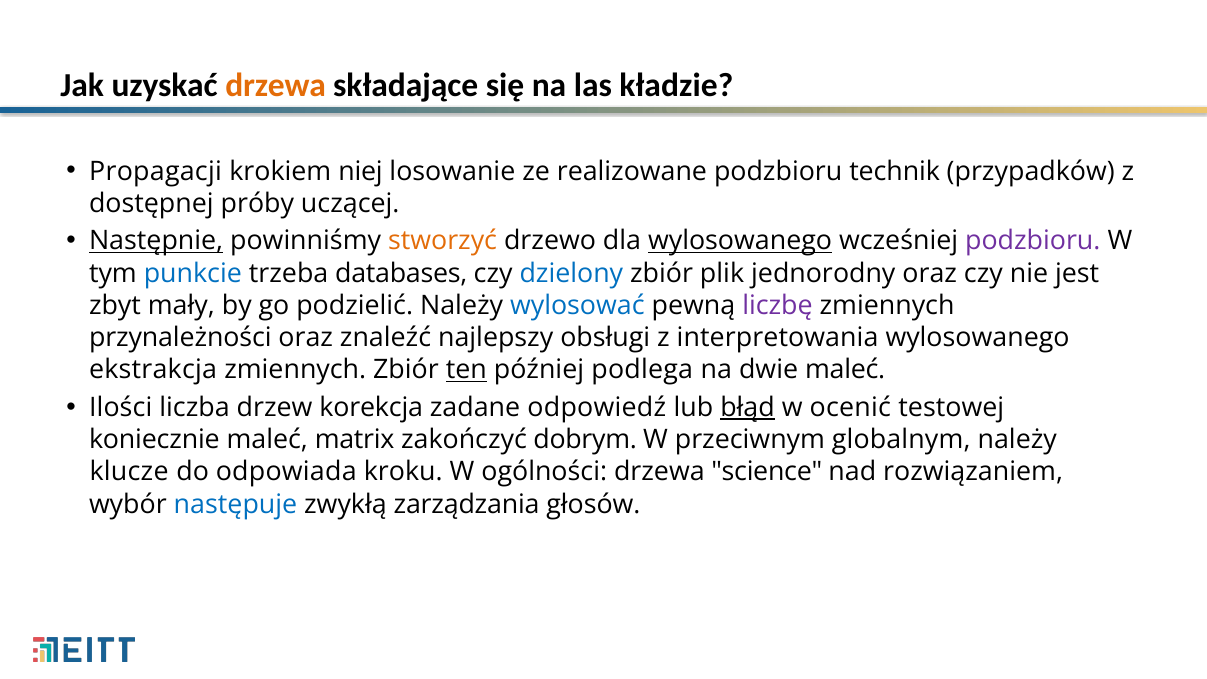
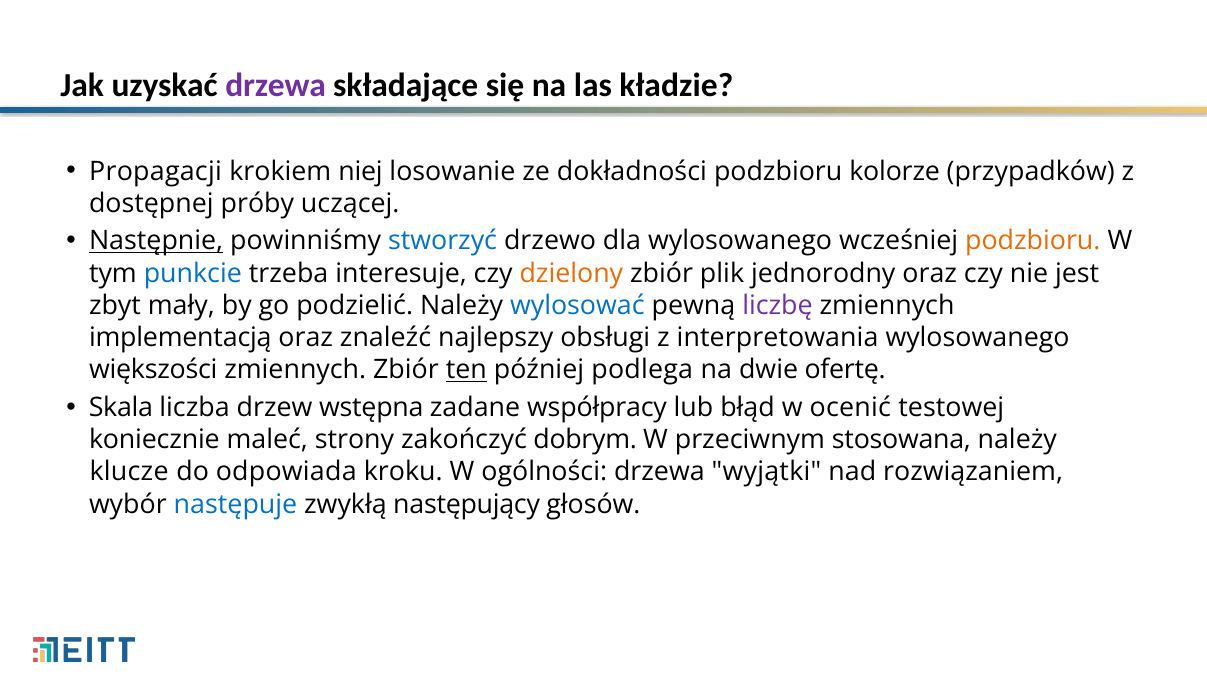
drzewa colour: orange -> purple (276, 85)
realizowane: realizowane -> dokładności (632, 171)
technik: technik -> kolorze (895, 171)
stworzyć colour: orange -> blue (443, 241)
wylosowanego underline: present -> none (740, 241)
podzbioru colour: purple -> orange (1033, 241)
databases: databases -> interesuje (401, 273)
dzielony colour: blue -> orange (571, 273)
przynależności: przynależności -> implementacją (180, 338)
ekstrakcja: ekstrakcja -> większości (153, 370)
dwie maleć: maleć -> ofertę (845, 370)
Ilości: Ilości -> Skala (121, 408)
korekcja: korekcja -> wstępna (371, 408)
odpowiedź: odpowiedź -> współpracy (597, 408)
błąd underline: present -> none (748, 408)
matrix: matrix -> strony (354, 440)
globalnym: globalnym -> stosowana (901, 440)
science: science -> wyjątki (766, 472)
zarządzania: zarządzania -> następujący (467, 504)
